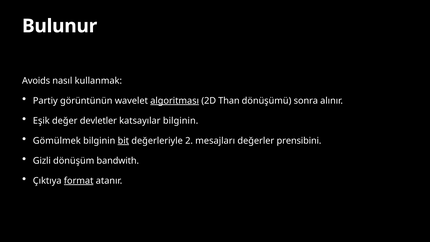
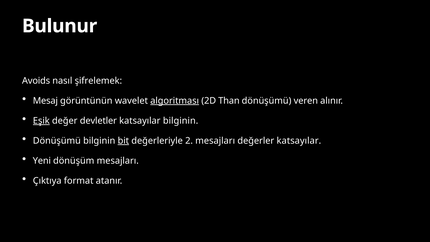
kullanmak: kullanmak -> şifrelemek (98, 81)
Partiy: Partiy -> Mesaj (45, 101)
sonra: sonra -> veren (306, 101)
Eşik underline: none -> present (41, 121)
Gömülmek: Gömülmek -> Dönüşümü (57, 141)
değerler prensibini: prensibini -> katsayılar (299, 141)
Gizli: Gizli -> Yeni (42, 161)
dönüşüm bandwith: bandwith -> mesajları (118, 161)
format underline: present -> none (79, 181)
